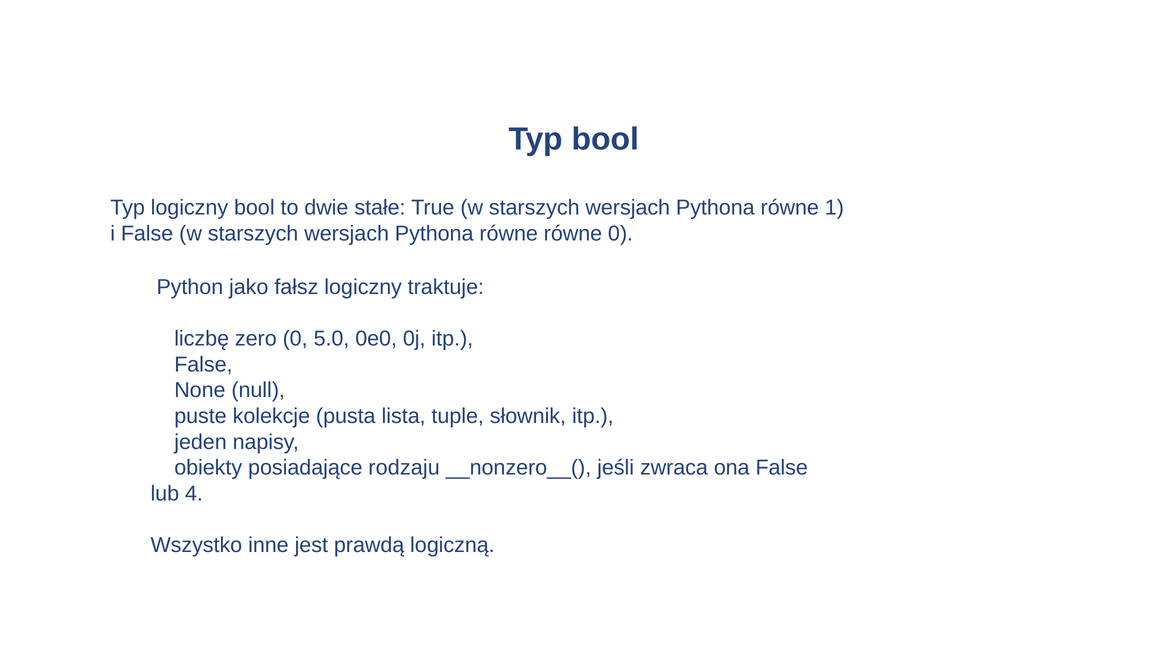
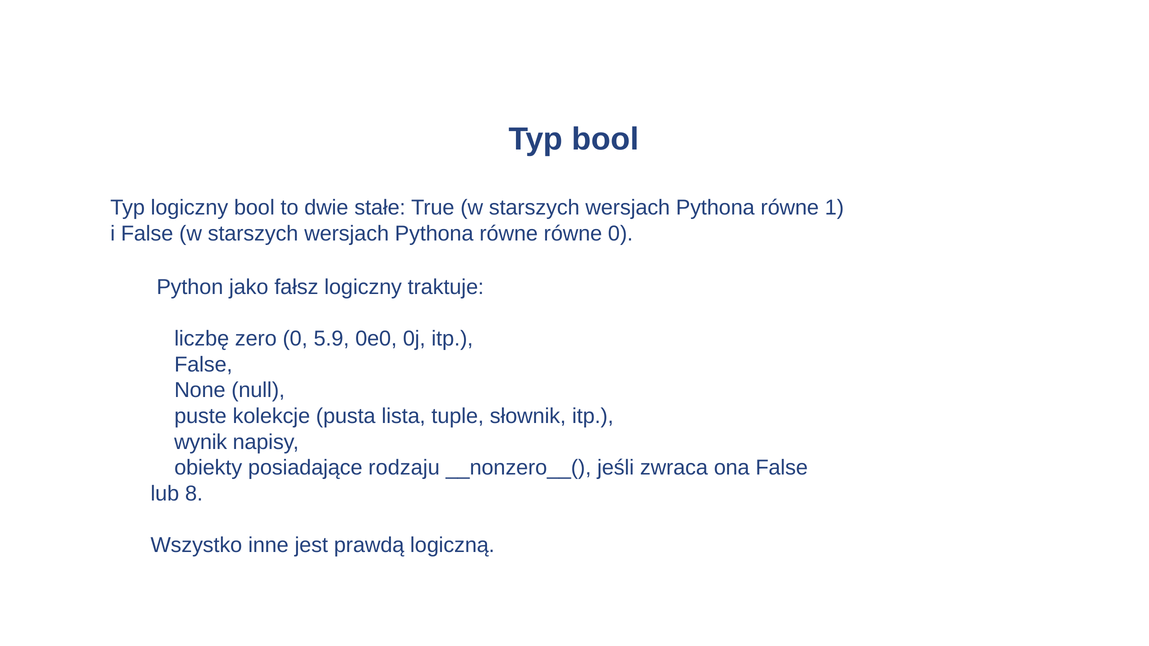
5.0: 5.0 -> 5.9 (331, 339)
jeden: jeden -> wynik (201, 442)
4: 4 -> 8 (194, 494)
